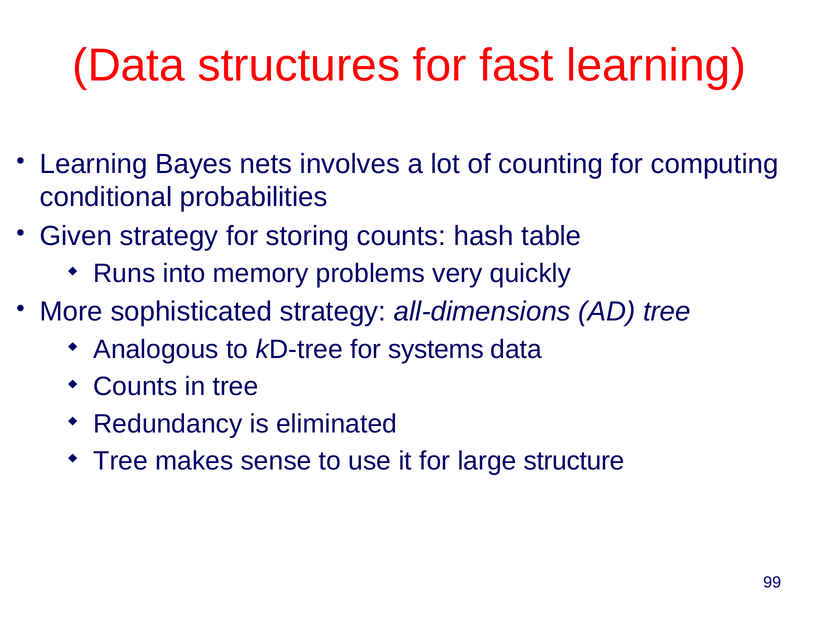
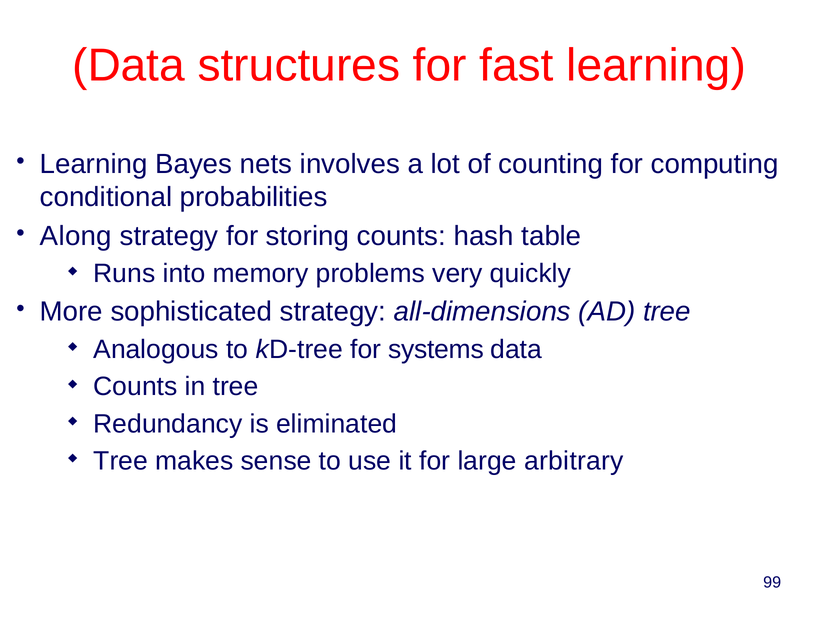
Given: Given -> Along (76, 236)
structure: structure -> arbitrary (574, 461)
